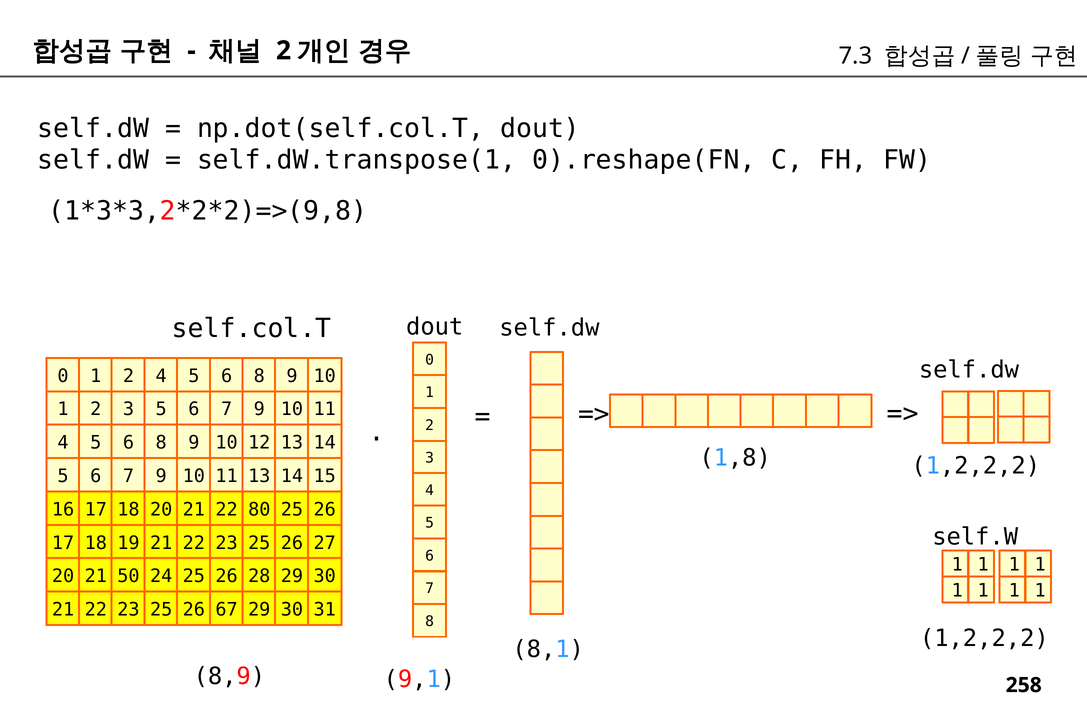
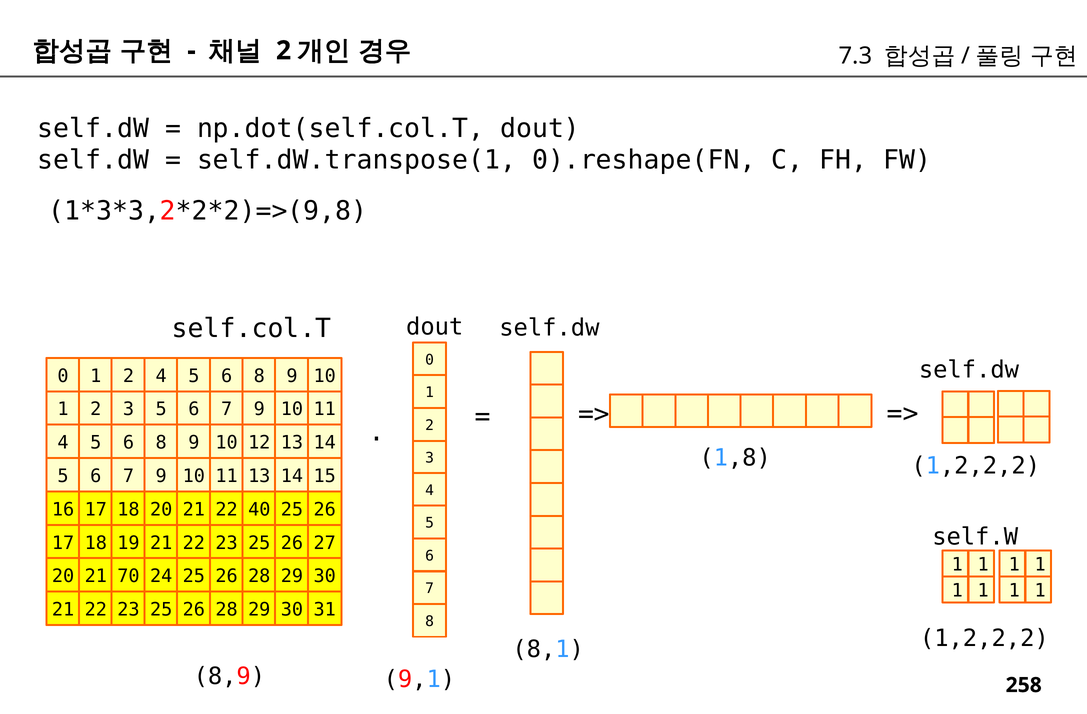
80: 80 -> 40 (259, 509)
50: 50 -> 70 (128, 576)
23 25 26 67: 67 -> 28 (227, 610)
